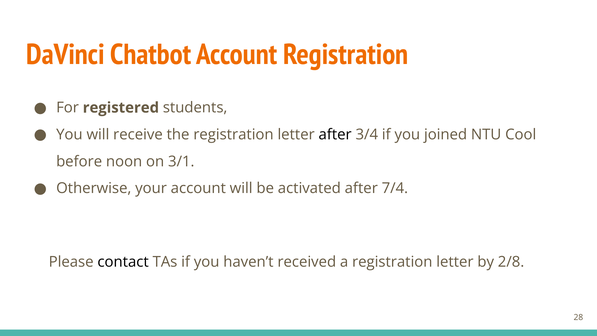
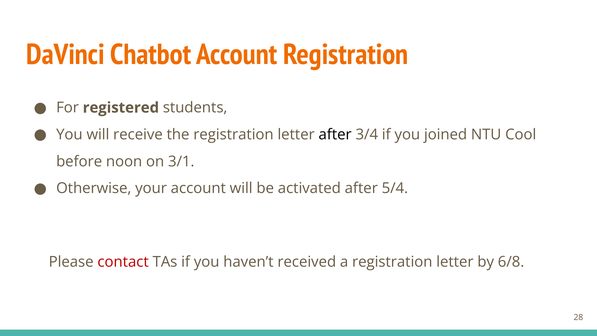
7/4: 7/4 -> 5/4 (395, 188)
contact colour: black -> red (123, 262)
2/8: 2/8 -> 6/8 (511, 262)
